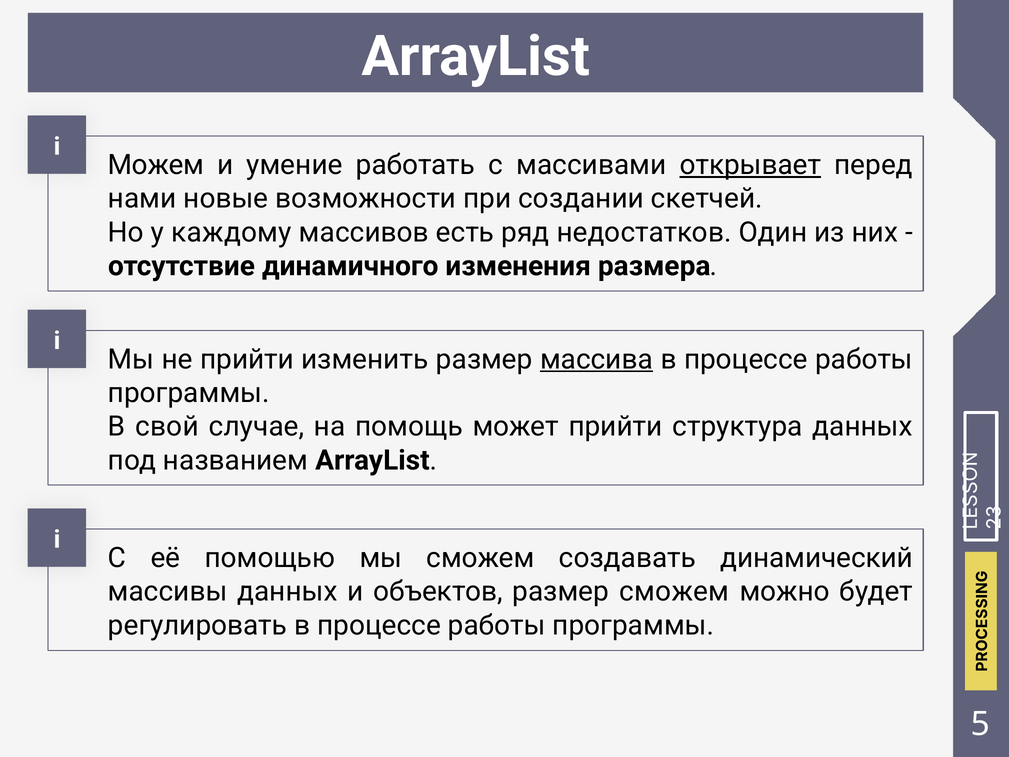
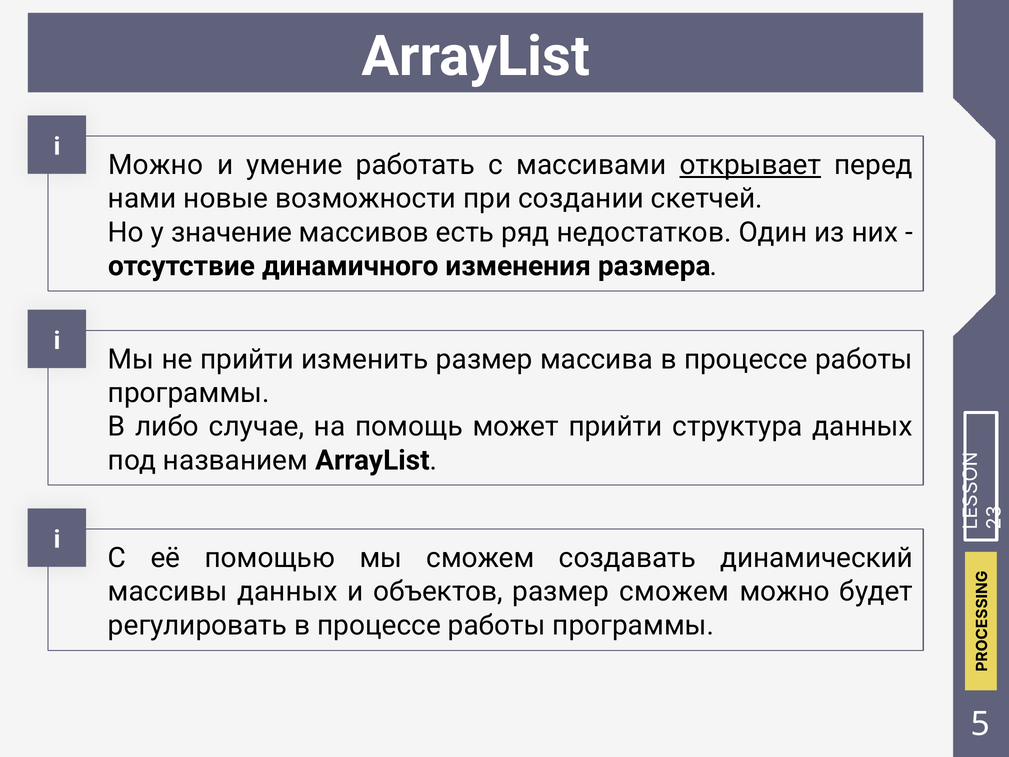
Можем: Можем -> Можно (156, 165)
каждому: каждому -> значение (232, 232)
массива underline: present -> none (596, 359)
свой: свой -> либо (167, 426)
